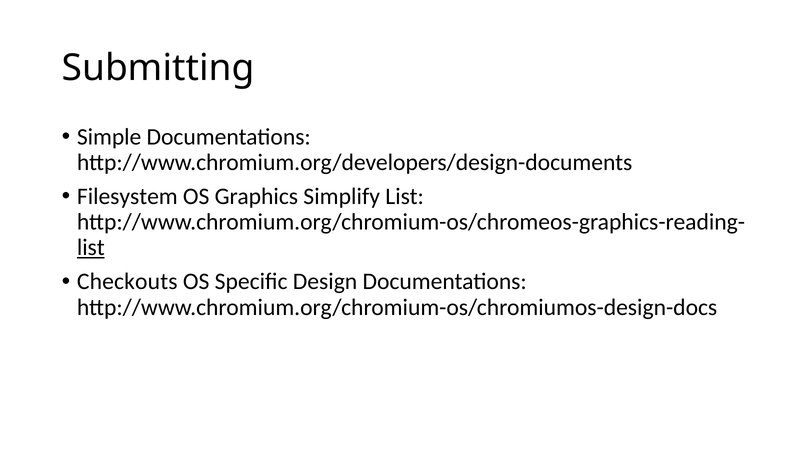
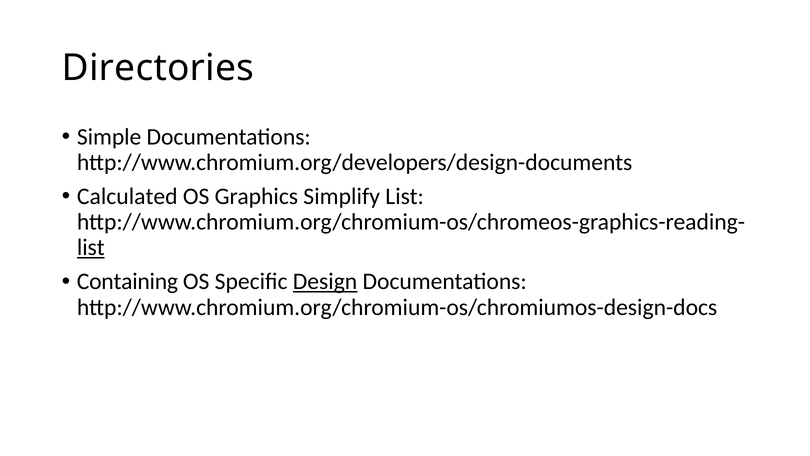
Submitting: Submitting -> Directories (158, 68)
Filesystem: Filesystem -> Calculated (127, 196)
Checkouts: Checkouts -> Containing (127, 281)
Design underline: none -> present (325, 281)
